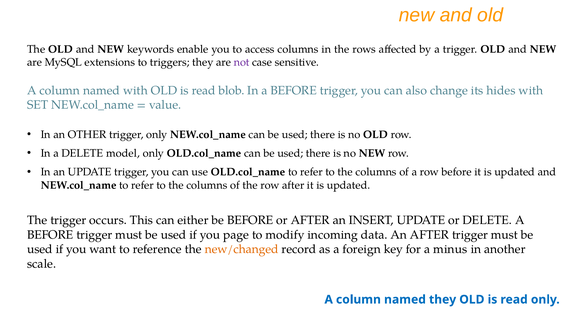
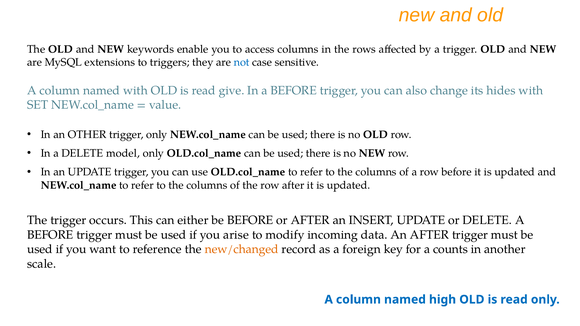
not colour: purple -> blue (242, 62)
blob: blob -> give (232, 91)
page: page -> arise (236, 235)
minus: minus -> counts (450, 249)
named they: they -> high (443, 300)
